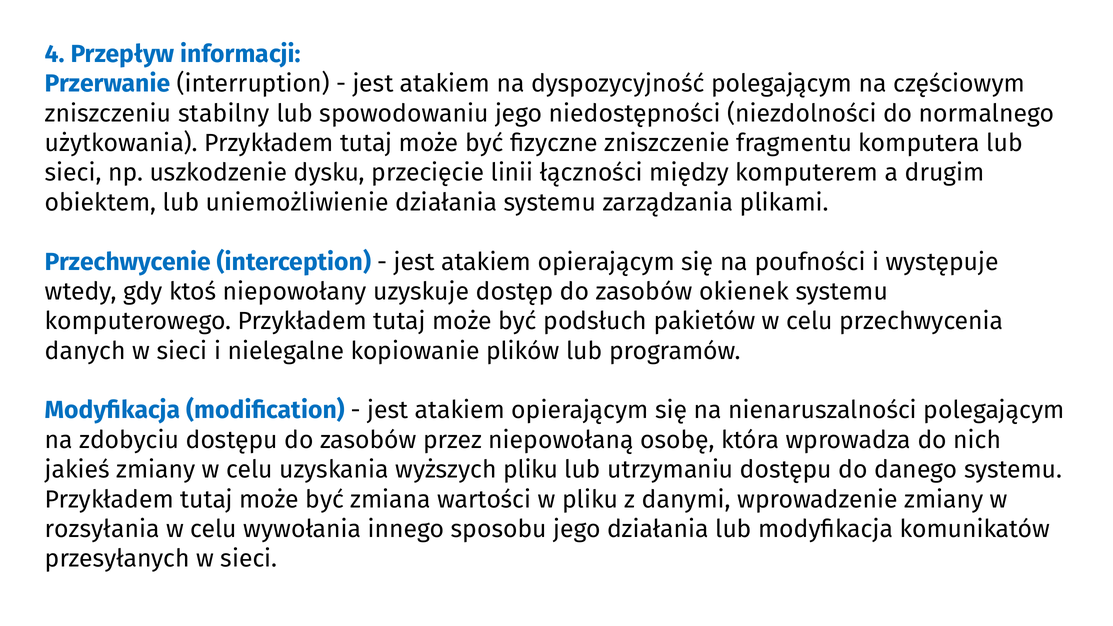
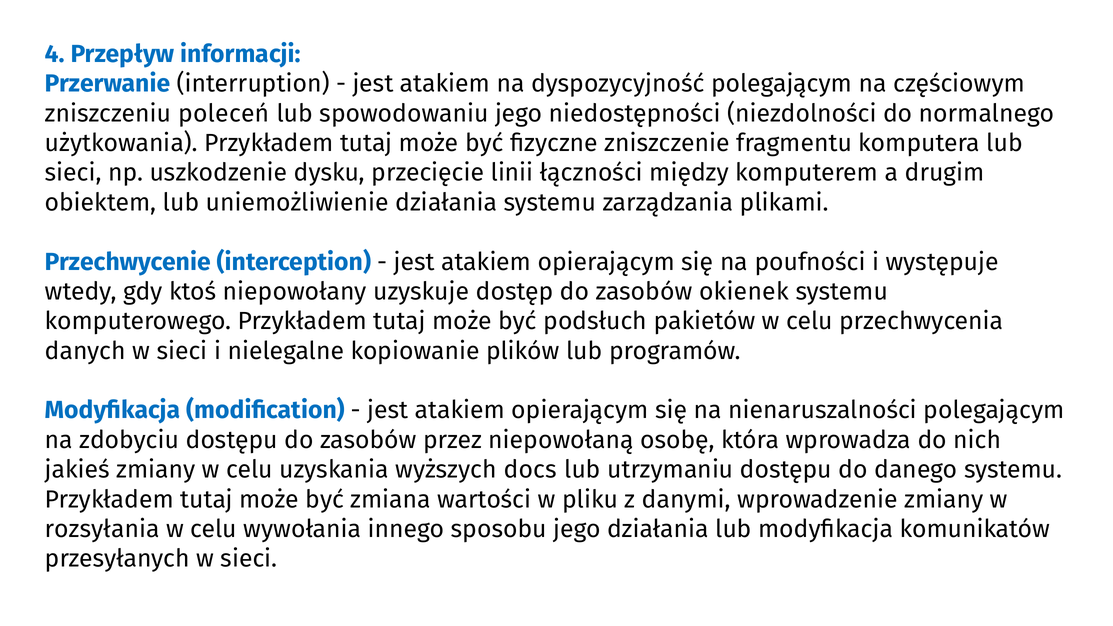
stabilny: stabilny -> poleceń (224, 113)
wyższych pliku: pliku -> docs (530, 470)
